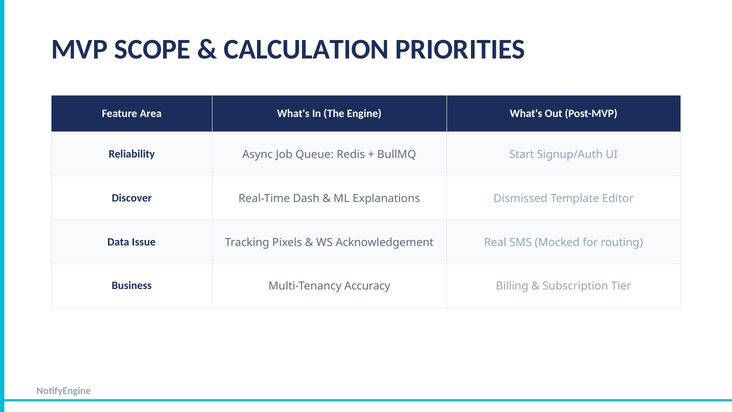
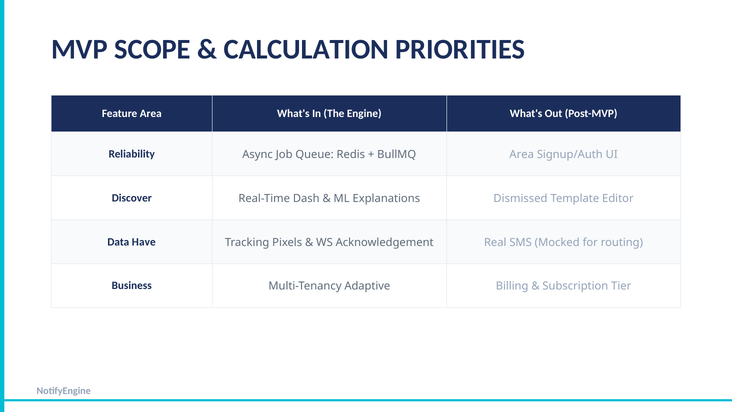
BullMQ Start: Start -> Area (522, 154)
Issue: Issue -> Have (144, 242)
Accuracy: Accuracy -> Adaptive (367, 286)
